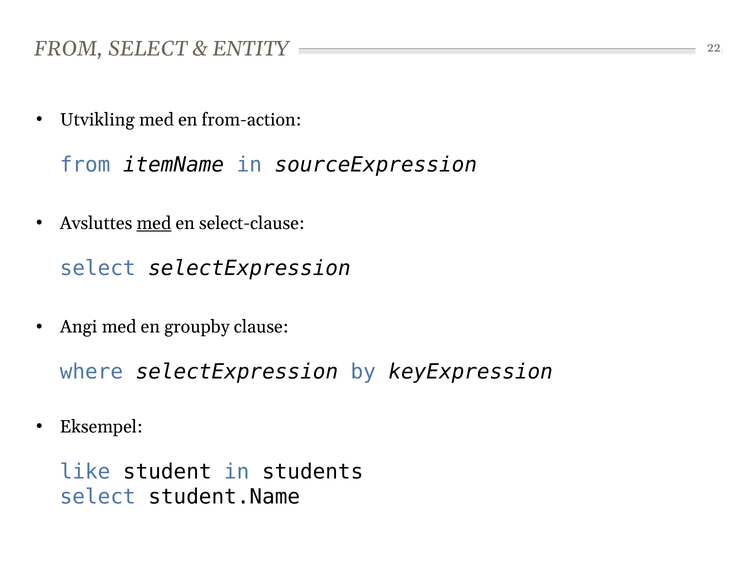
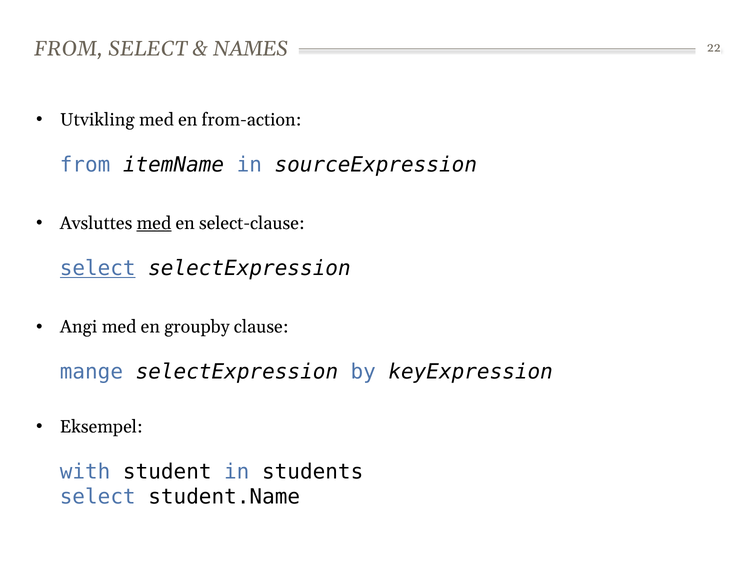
ENTITY: ENTITY -> NAMES (251, 49)
select underline: none -> present (98, 269)
where: where -> mange (91, 372)
like: like -> with (85, 472)
